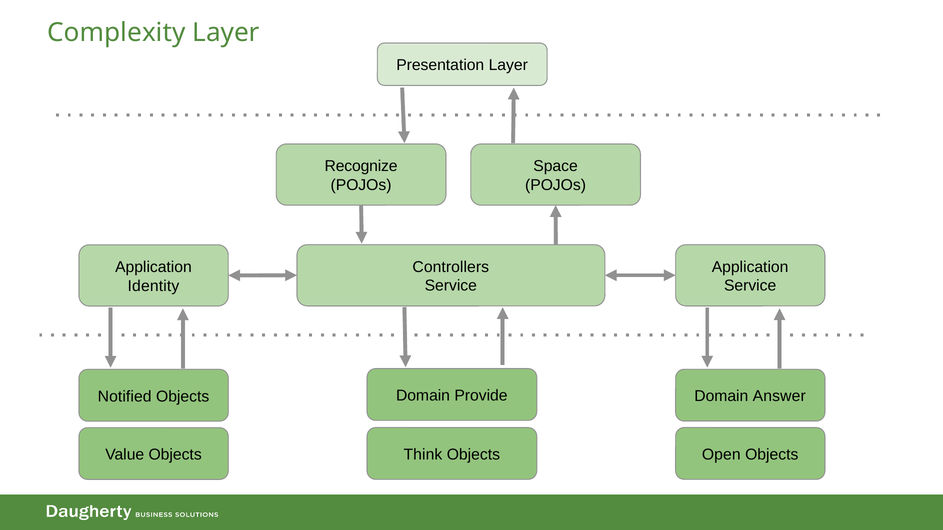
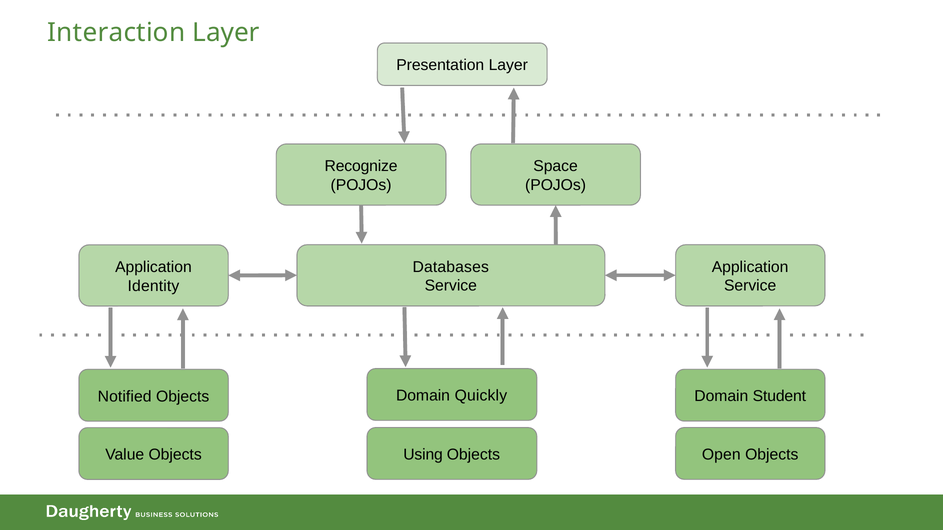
Complexity: Complexity -> Interaction (116, 33)
Controllers: Controllers -> Databases (451, 267)
Provide: Provide -> Quickly (481, 396)
Answer: Answer -> Student (779, 397)
Think: Think -> Using (423, 455)
